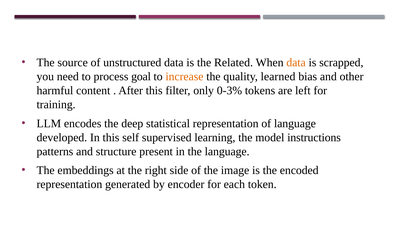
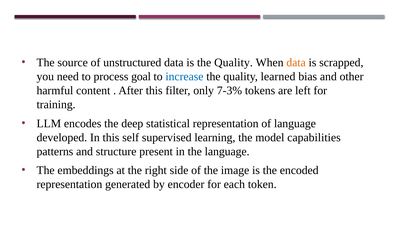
is the Related: Related -> Quality (234, 62)
increase colour: orange -> blue (184, 76)
0-3%: 0-3% -> 7-3% (229, 90)
instructions: instructions -> capabilities (314, 137)
